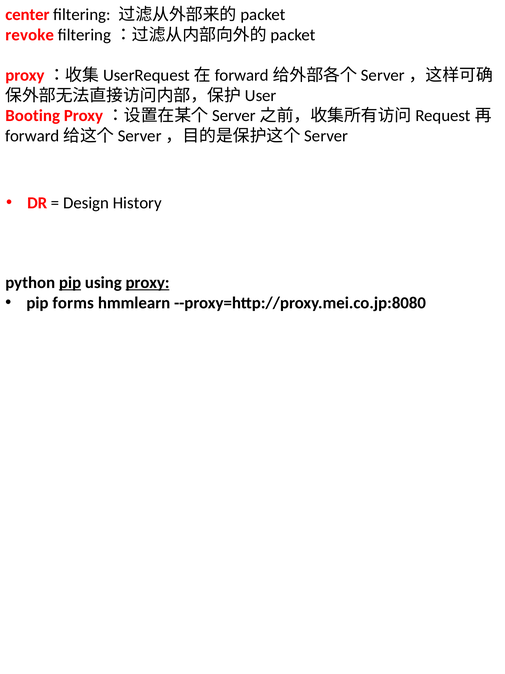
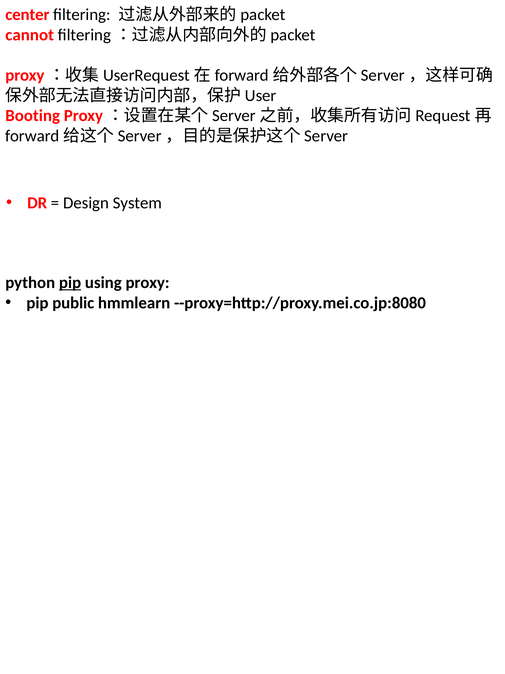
revoke: revoke -> cannot (30, 35)
History: History -> System (137, 203)
proxy underline: present -> none (147, 282)
forms: forms -> public (73, 303)
